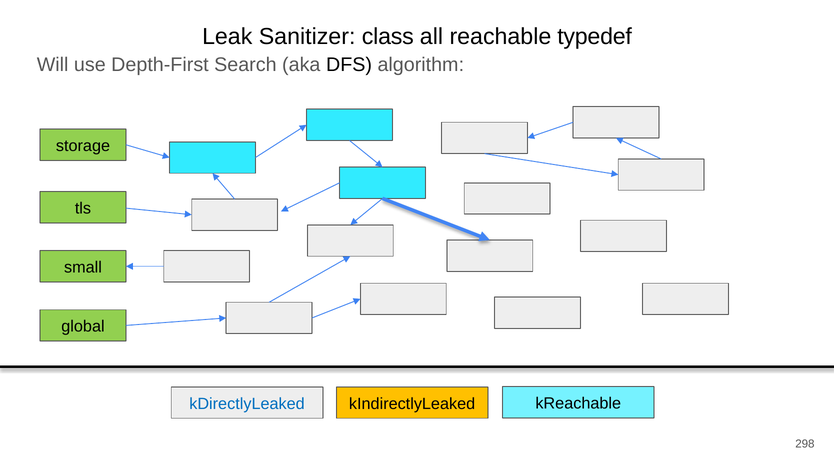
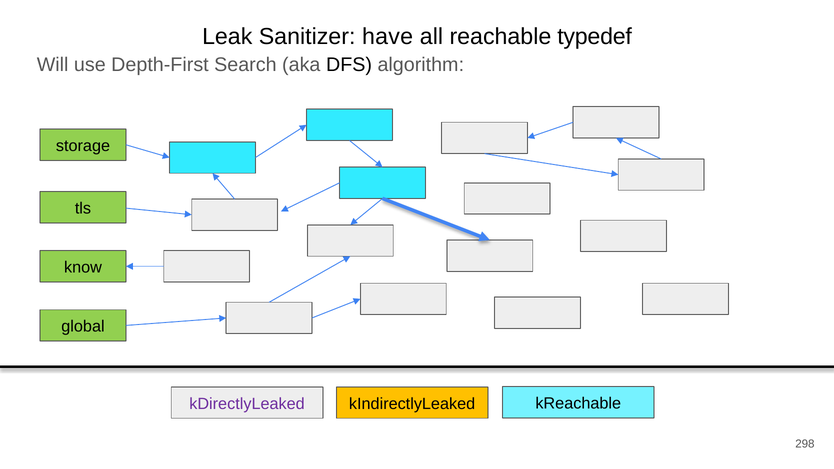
class: class -> have (388, 36)
small: small -> know (83, 268)
kDirectlyLeaked colour: blue -> purple (247, 404)
